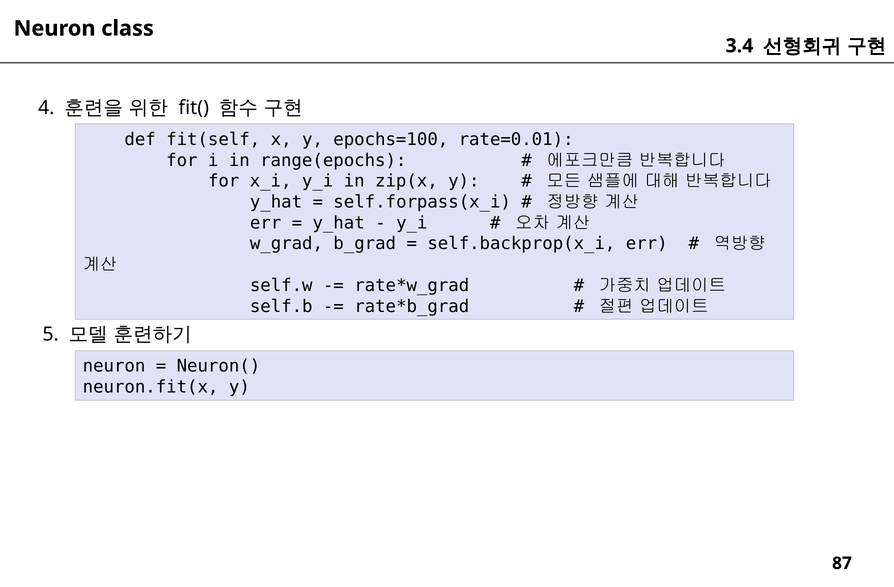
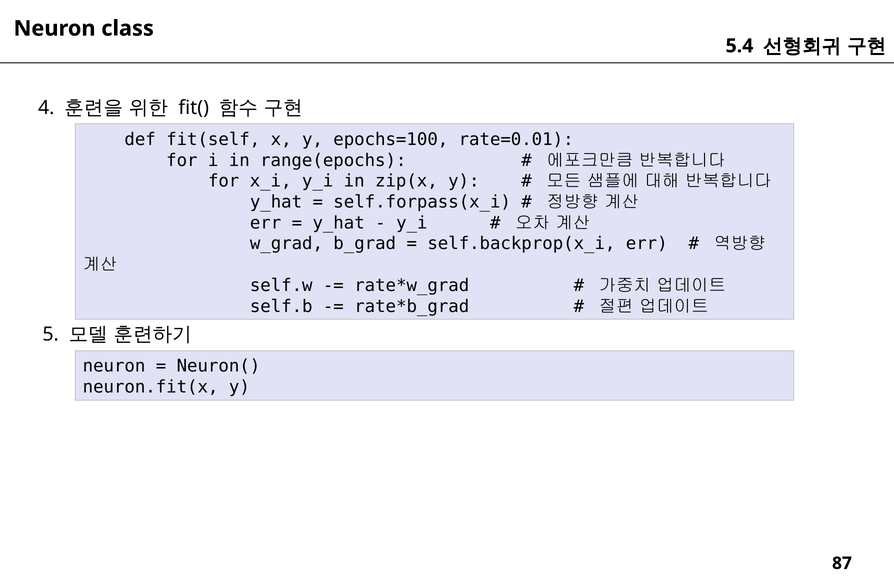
3.4: 3.4 -> 5.4 (739, 46)
